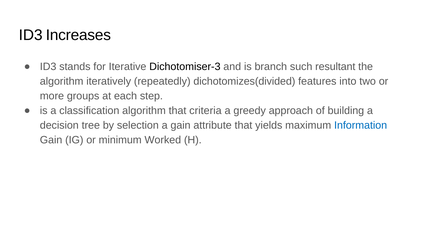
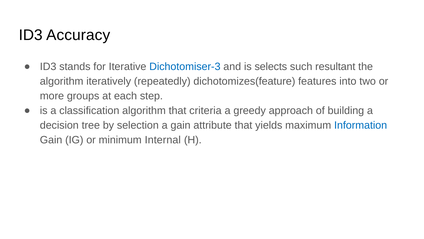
Increases: Increases -> Accuracy (78, 35)
Dichotomiser-3 colour: black -> blue (185, 67)
branch: branch -> selects (271, 67)
dichotomizes(divided: dichotomizes(divided -> dichotomizes(feature (244, 81)
Worked: Worked -> Internal (163, 140)
